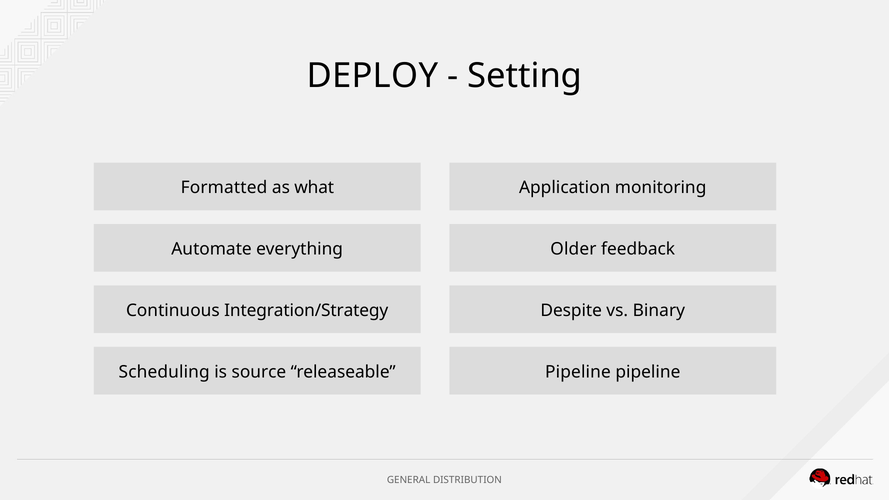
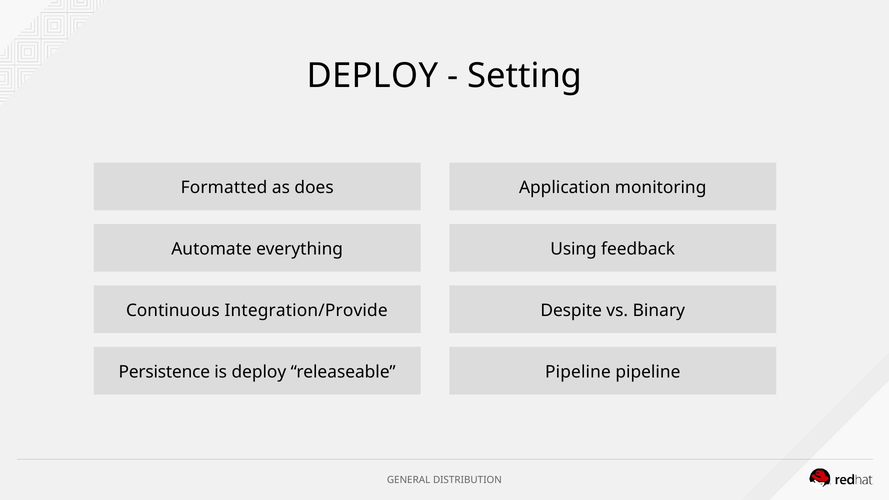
what: what -> does (314, 188)
Older: Older -> Using (574, 249)
Integration/Strategy: Integration/Strategy -> Integration/Provide (306, 311)
Scheduling: Scheduling -> Persistence (164, 372)
is source: source -> deploy (259, 372)
